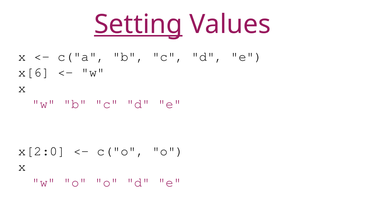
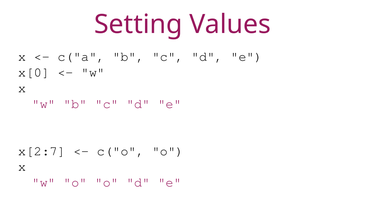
Setting underline: present -> none (138, 24)
x[6: x[6 -> x[0 (34, 72)
x[2:0: x[2:0 -> x[2:7 (42, 151)
